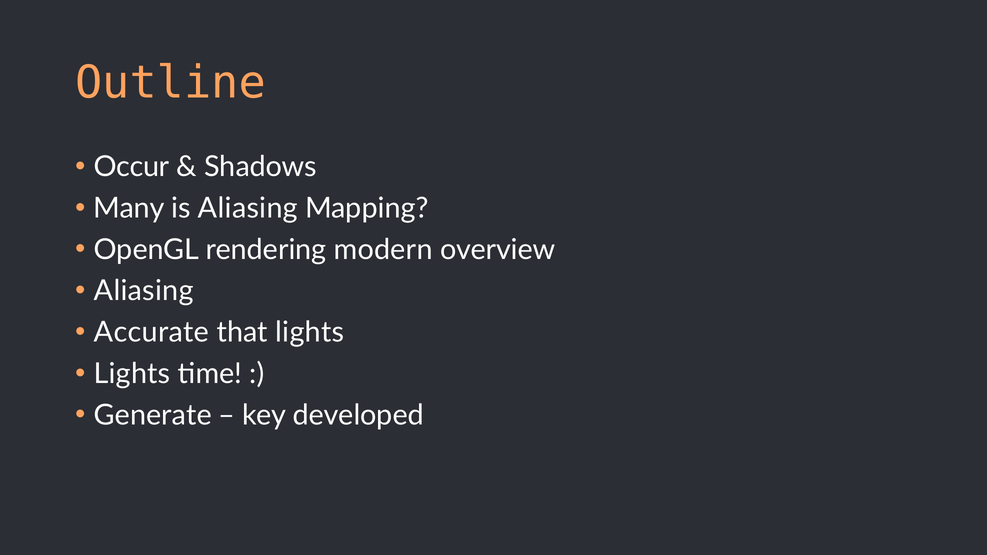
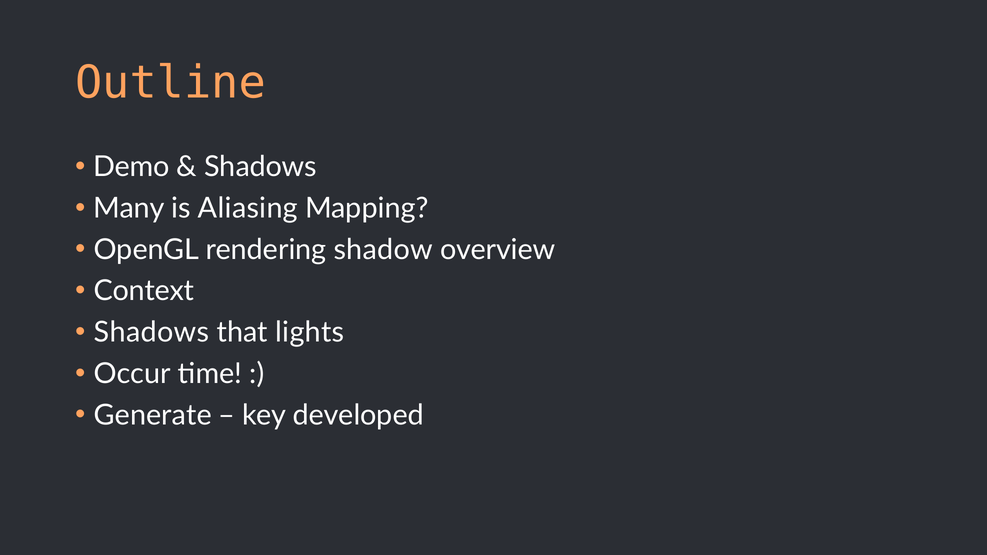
Occur: Occur -> Demo (131, 167)
modern: modern -> shadow (383, 250)
Aliasing: Aliasing -> Context (144, 291)
Accurate: Accurate -> Shadows (152, 332)
Lights: Lights -> Occur (132, 374)
